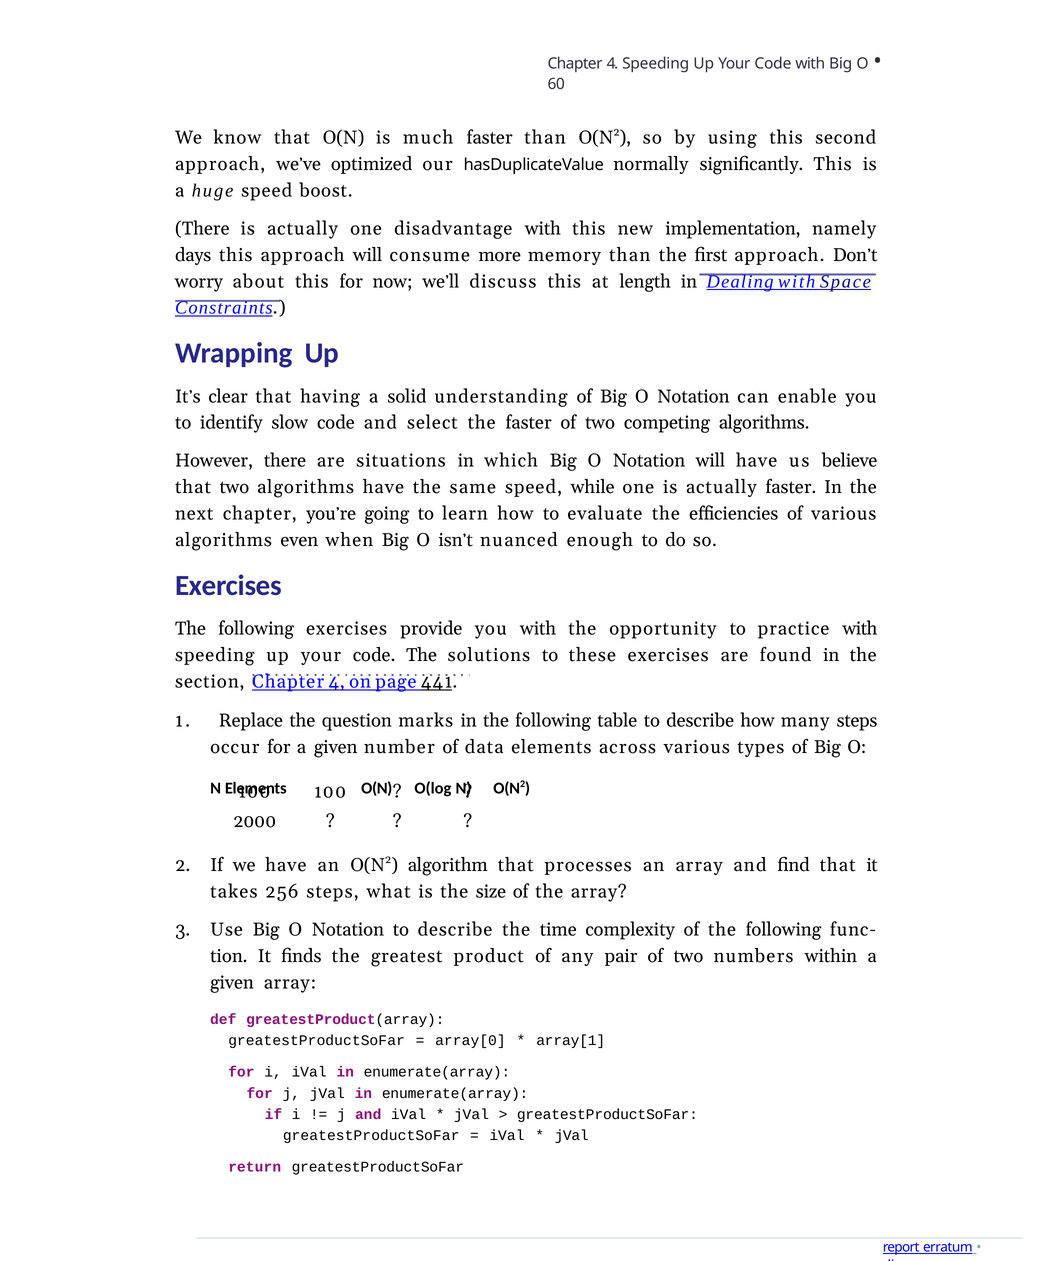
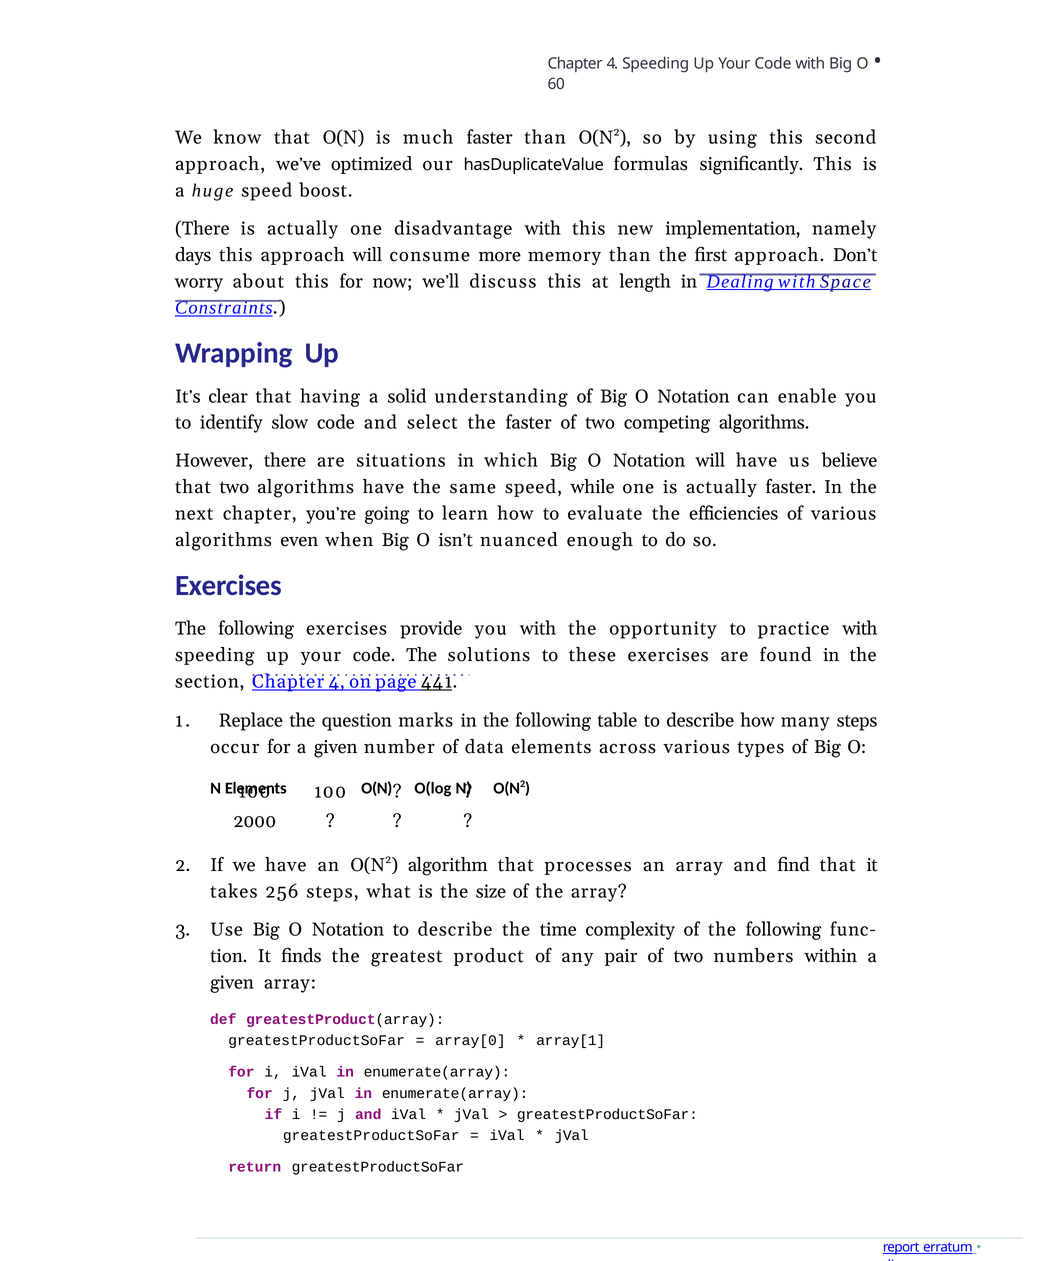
normally: normally -> formulas (651, 164)
